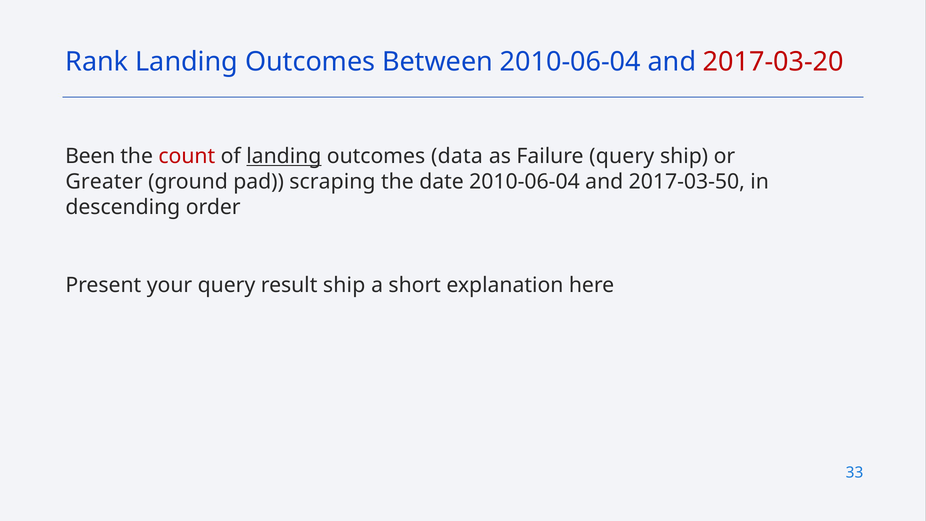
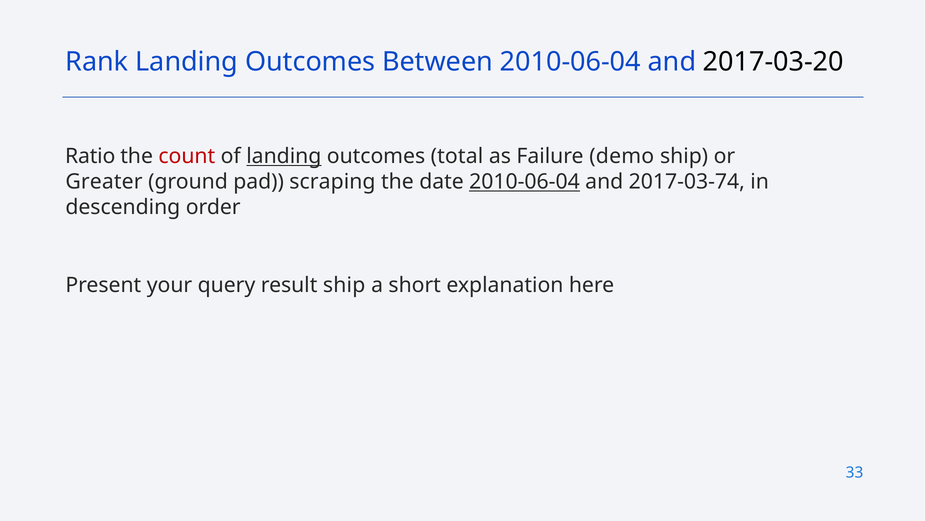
2017-03-20 colour: red -> black (773, 62)
Been: Been -> Ratio (90, 156)
data: data -> total (457, 156)
Failure query: query -> demo (622, 156)
2010-06-04 underline: none -> present (525, 182)
2017-03-50: 2017-03-50 -> 2017-03-74 (687, 182)
